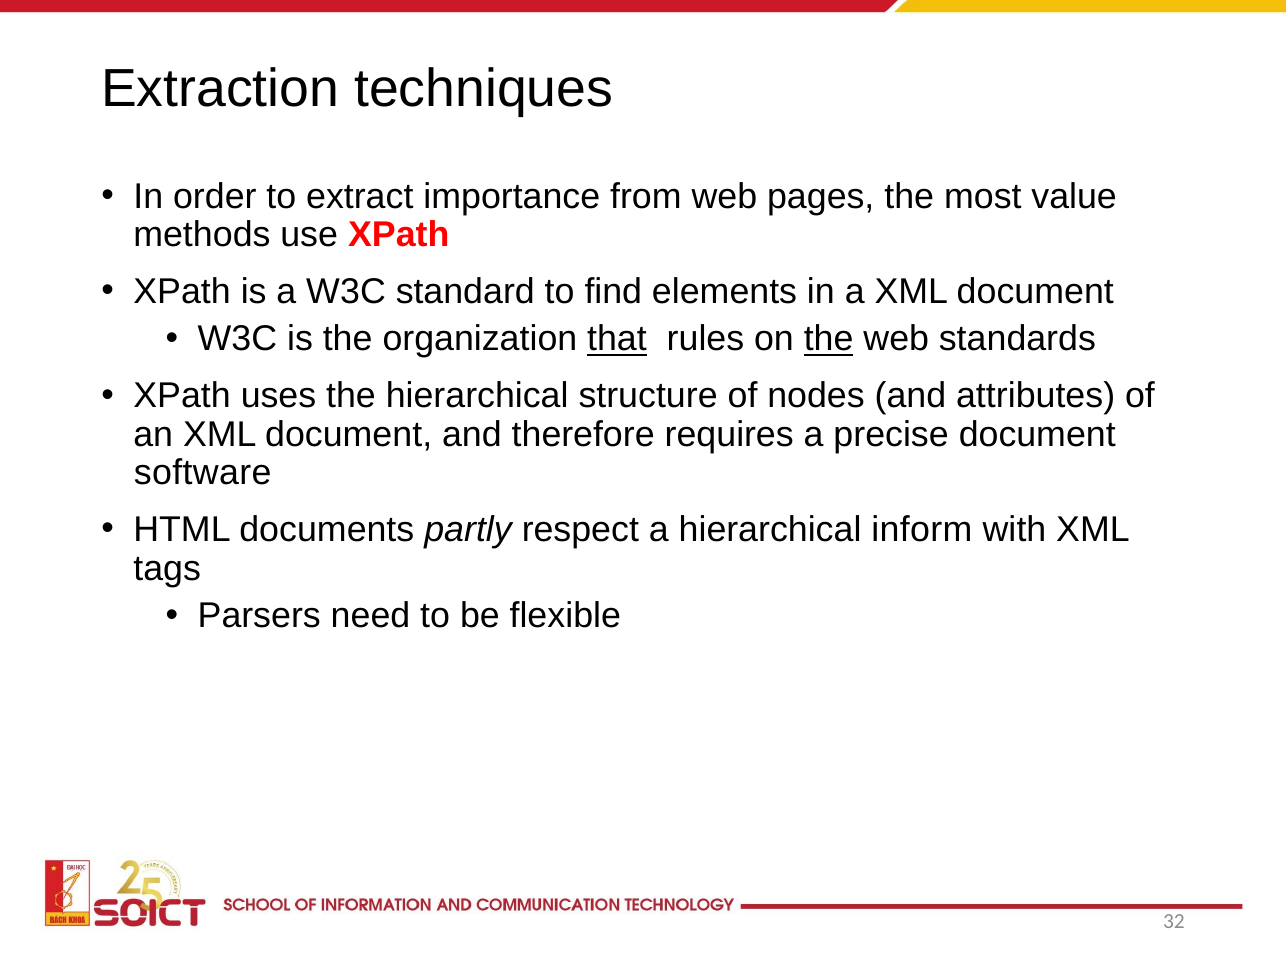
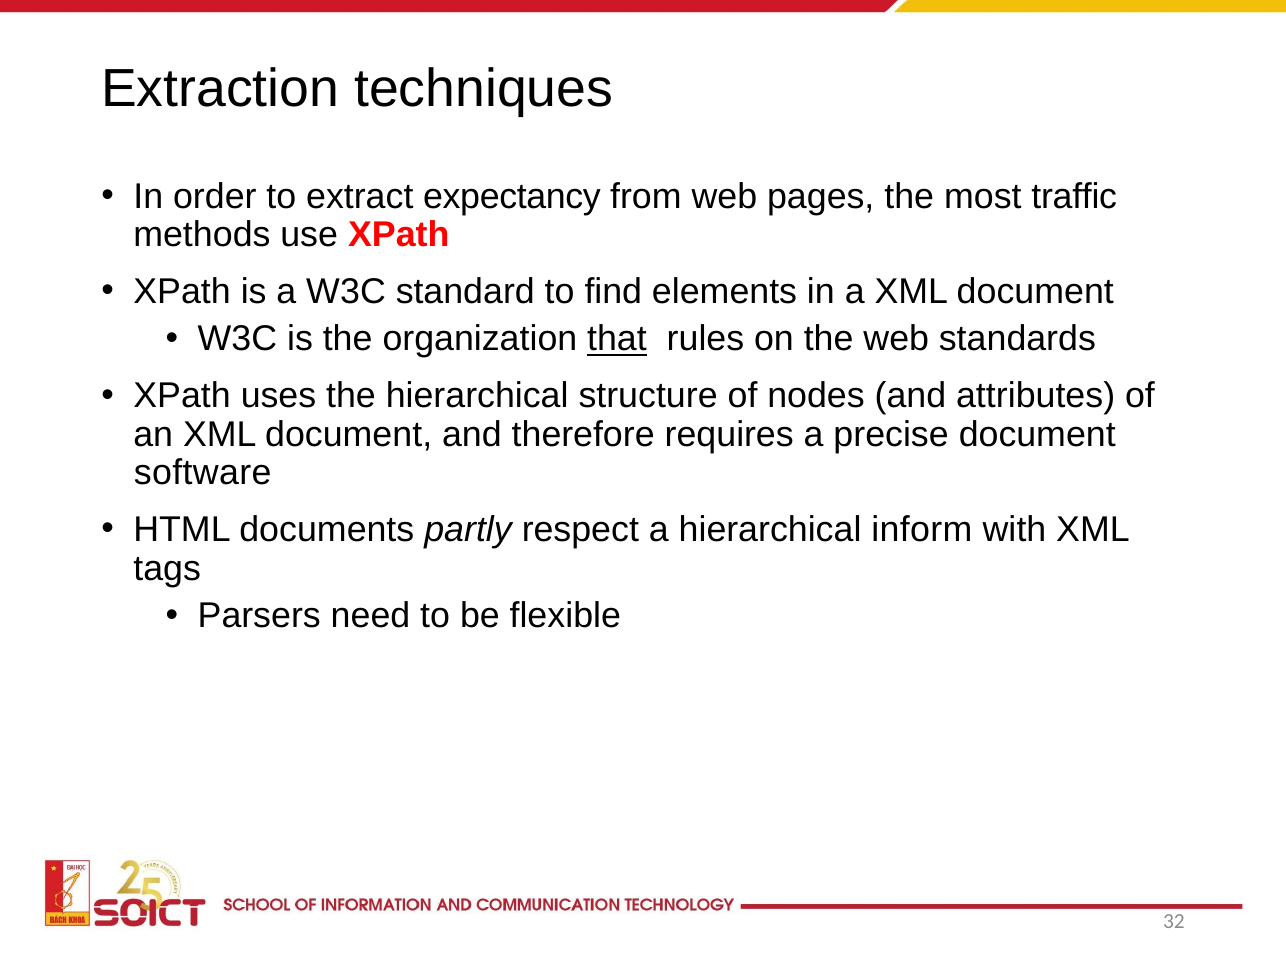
importance: importance -> expectancy (512, 196)
value: value -> traffic (1074, 196)
the underline: present -> none (829, 339)
